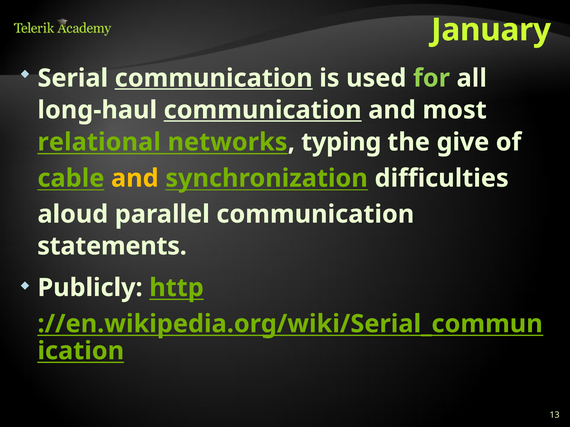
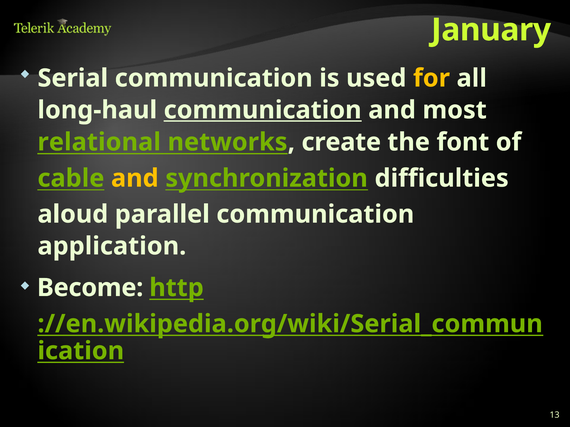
communication underline: present -> none (214, 78)
for colour: light green -> yellow (432, 78)
typing: typing -> create (341, 142)
give: give -> font (463, 142)
statements: statements -> application (112, 246)
Publicly: Publicly -> Become (90, 288)
